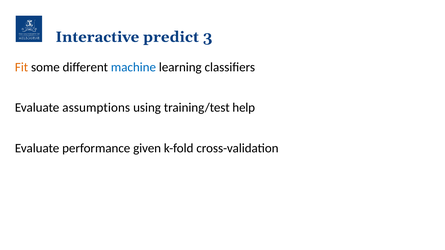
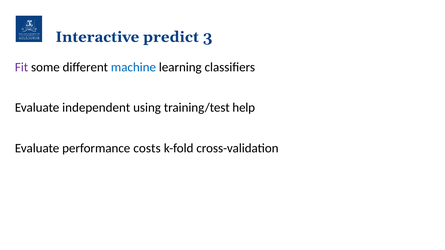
Fit colour: orange -> purple (22, 67)
assumptions: assumptions -> independent (96, 108)
given: given -> costs (147, 148)
